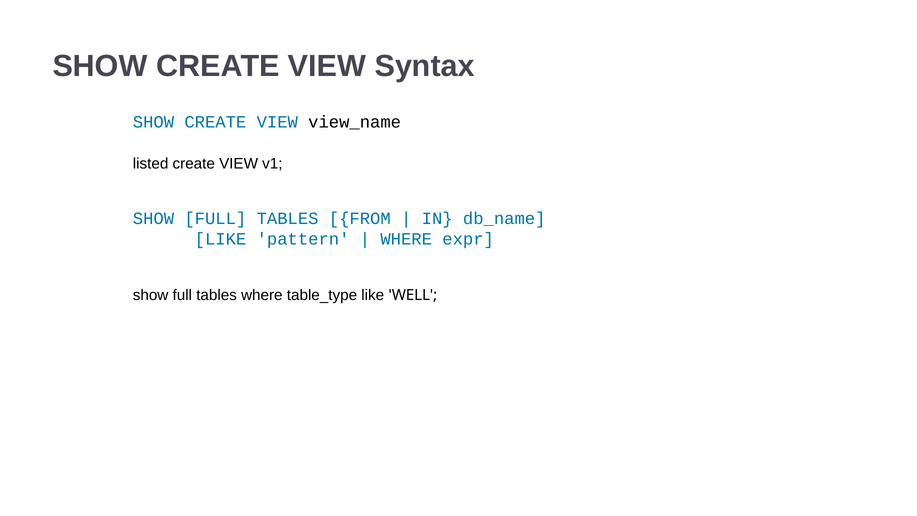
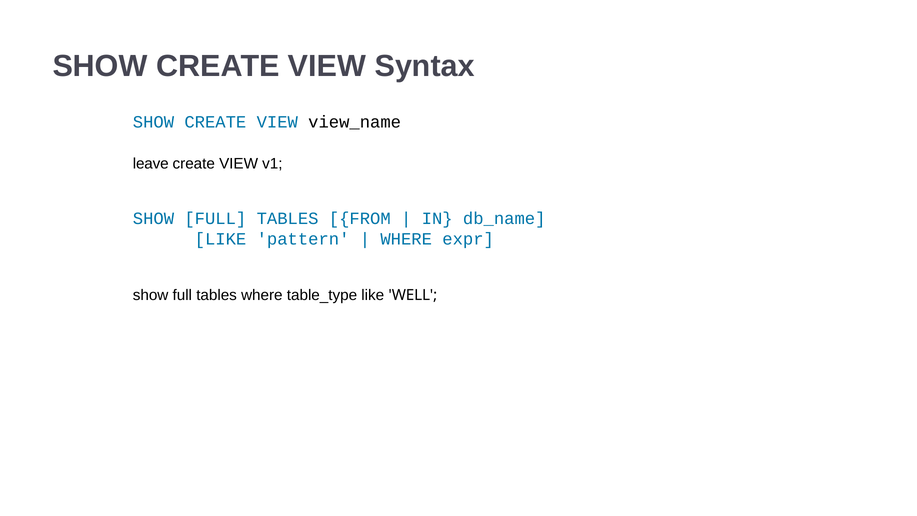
listed: listed -> leave (151, 163)
